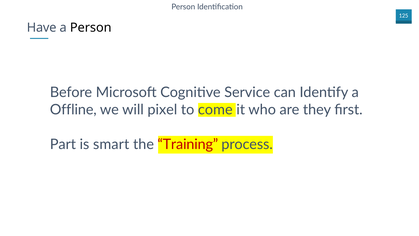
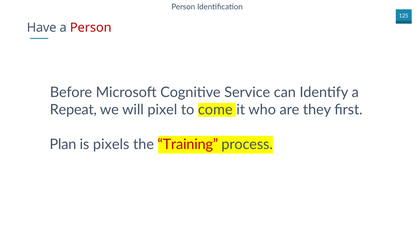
Person colour: black -> red (91, 28)
Offline: Offline -> Repeat (73, 110)
Part: Part -> Plan (63, 144)
smart: smart -> pixels (111, 144)
